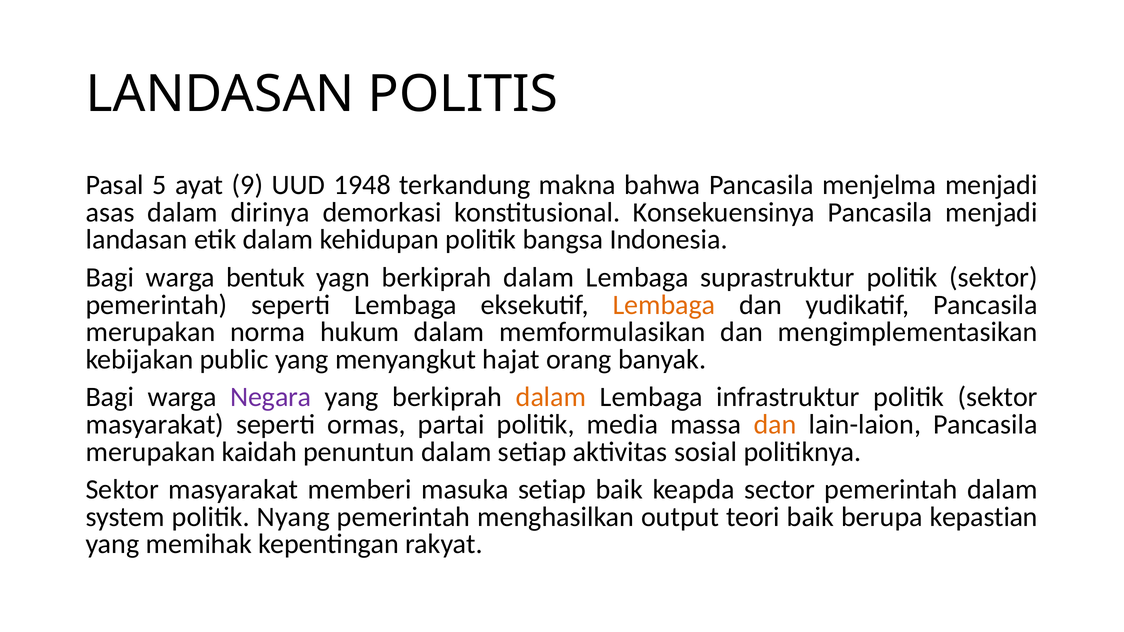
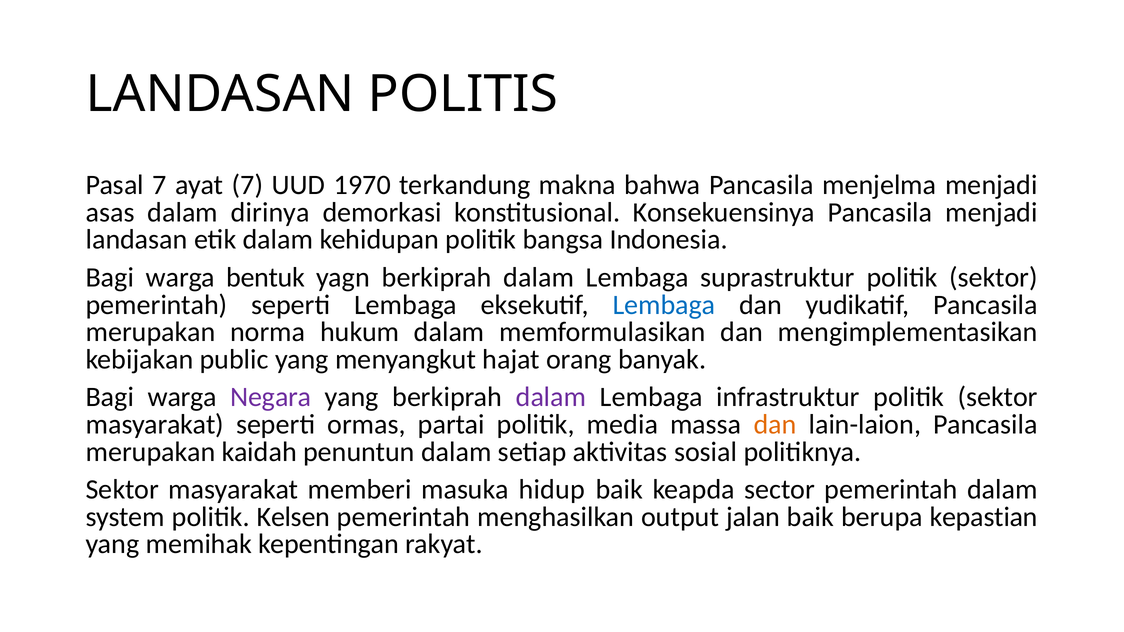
Pasal 5: 5 -> 7 (160, 185)
ayat 9: 9 -> 7 (247, 185)
1948: 1948 -> 1970 (362, 185)
Lembaga colour: orange -> blue (664, 305)
dalam colour: orange -> purple (551, 397)
masuka setiap: setiap -> hidup (552, 490)
Nyang: Nyang -> Kelsen (293, 517)
teori: teori -> jalan (753, 517)
